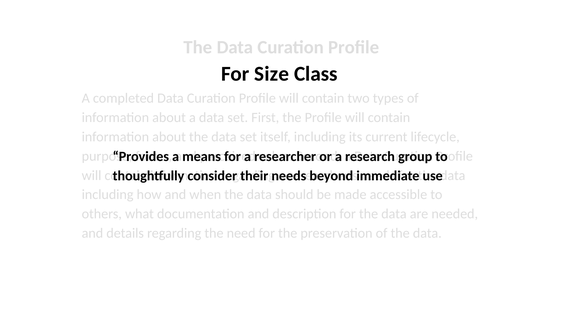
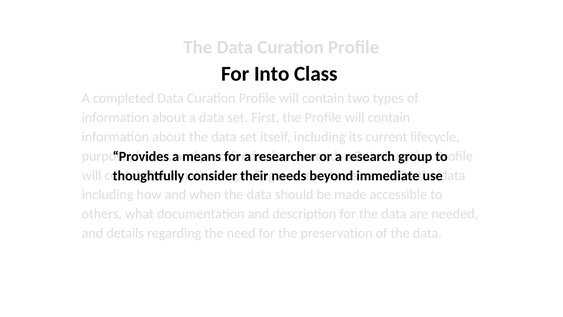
Size: Size -> Into (272, 74)
